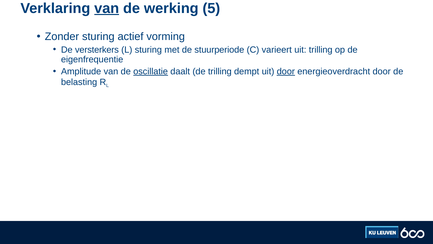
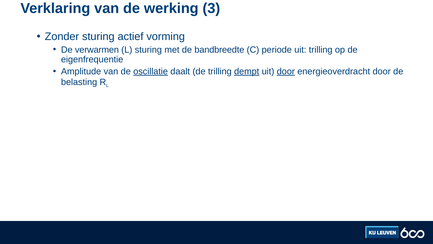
van underline: present -> none (107, 8)
5: 5 -> 3 (211, 8)
versterkers: versterkers -> verwarmen (97, 50)
stuurperiode: stuurperiode -> bandbreedte (219, 50)
varieert: varieert -> periode (277, 50)
dempt underline: none -> present (247, 71)
